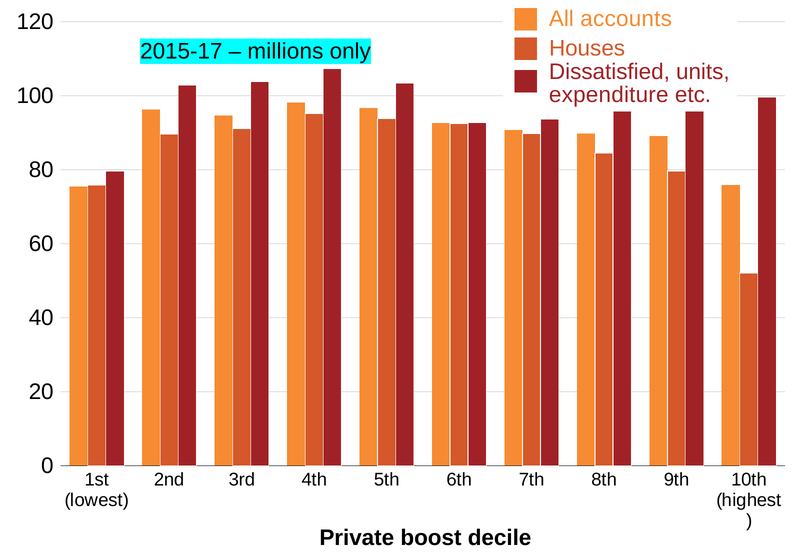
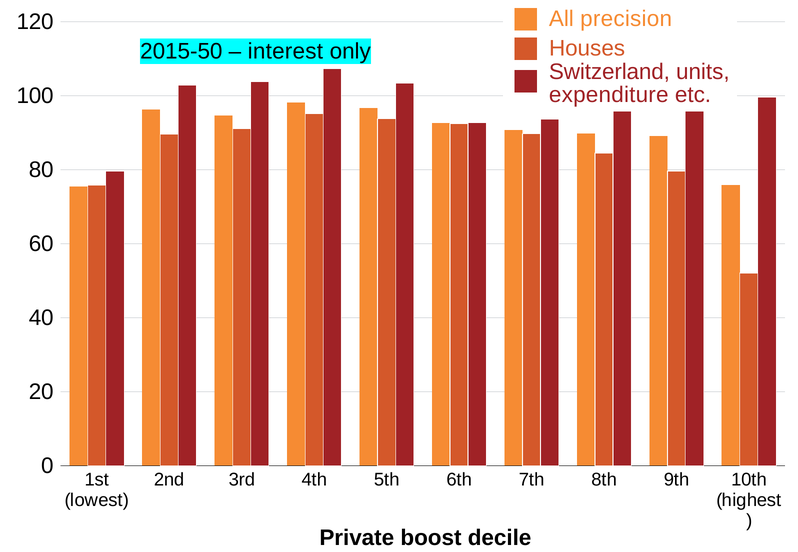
accounts: accounts -> precision (626, 19)
2015-17: 2015-17 -> 2015-50 (181, 52)
millions: millions -> interest (285, 52)
Dissatisfied: Dissatisfied -> Switzerland (609, 72)
